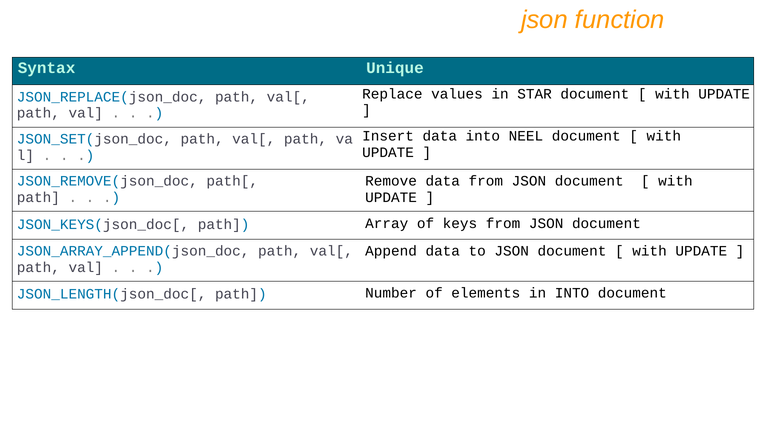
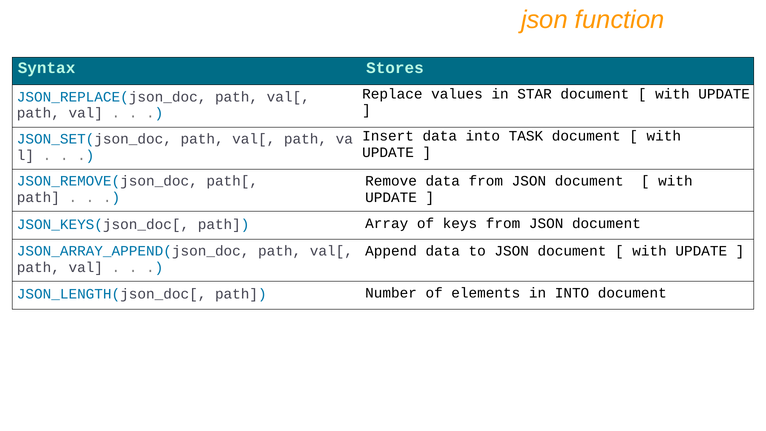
Unique: Unique -> Stores (395, 68)
NEEL: NEEL -> TASK (526, 136)
